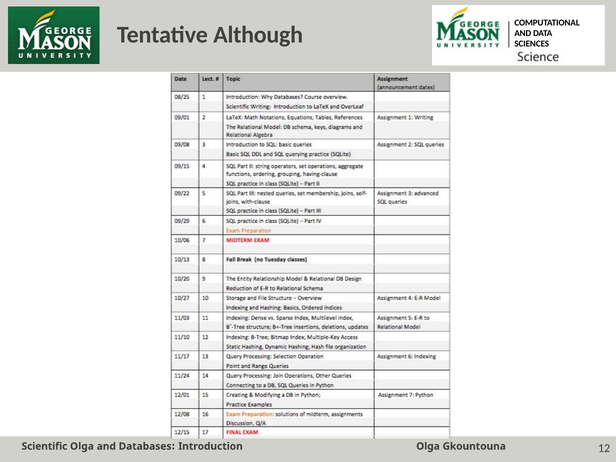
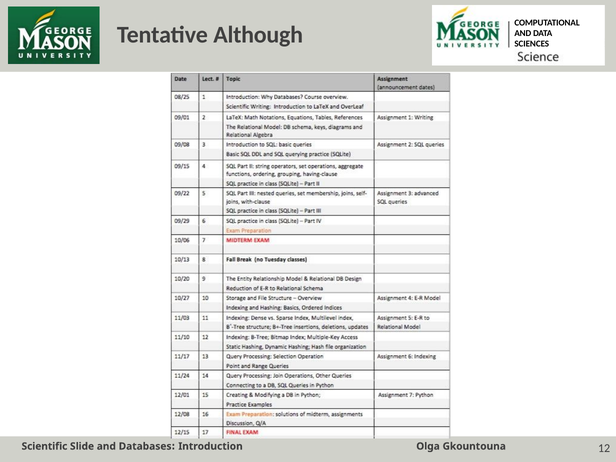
Scientific Olga: Olga -> Slide (82, 446)
